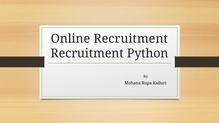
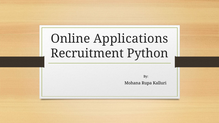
Online Recruitment: Recruitment -> Applications (131, 39)
